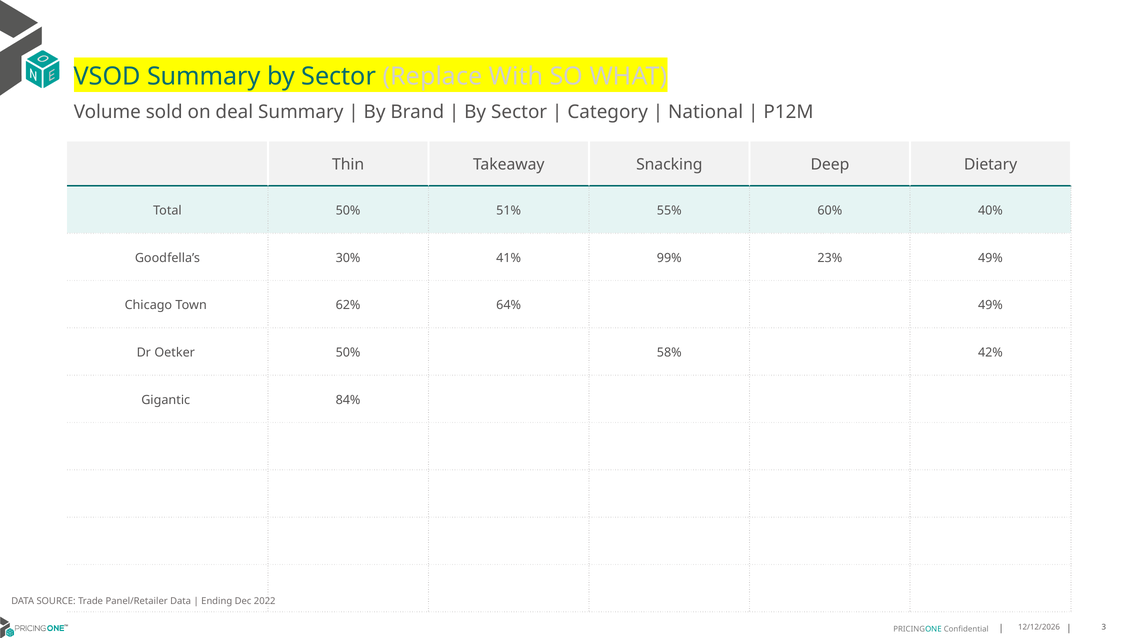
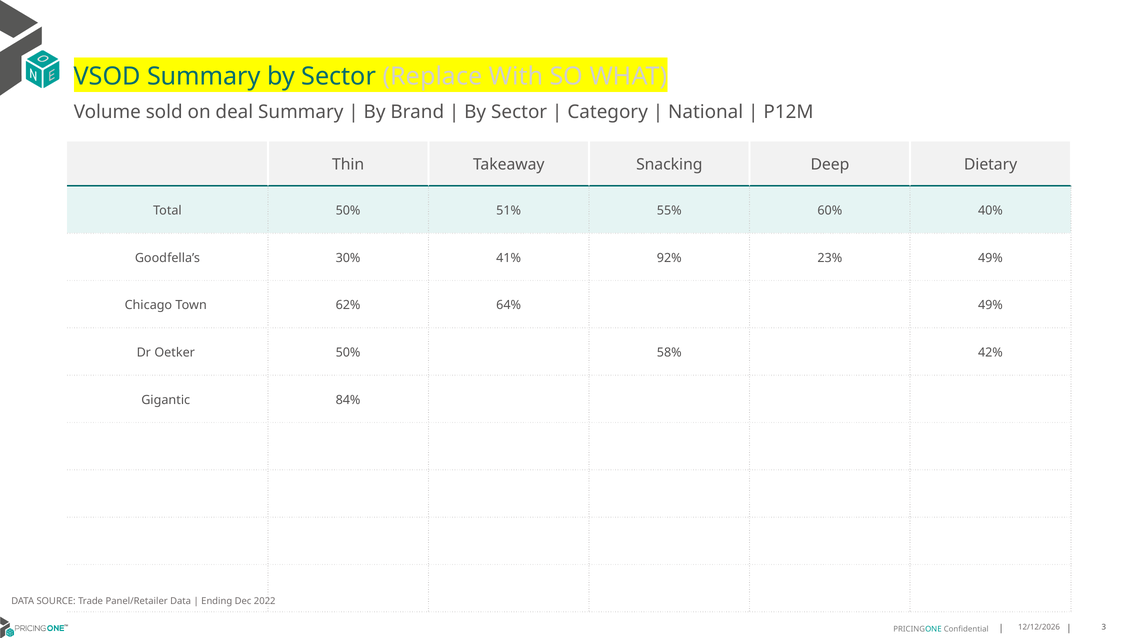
99%: 99% -> 92% (669, 258)
